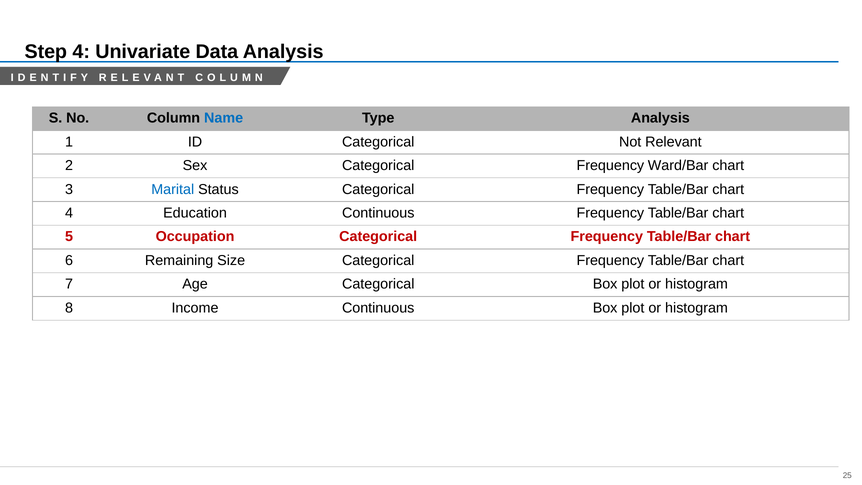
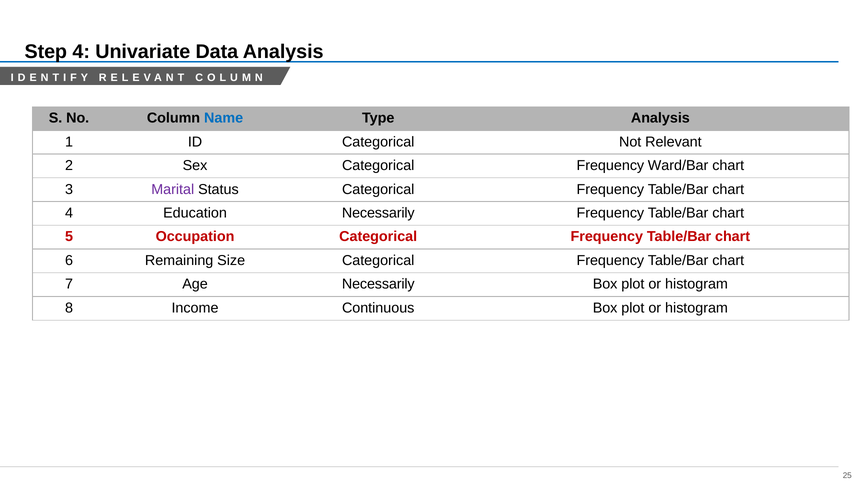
Marital colour: blue -> purple (173, 189)
Education Continuous: Continuous -> Necessarily (378, 213)
Age Categorical: Categorical -> Necessarily (378, 284)
